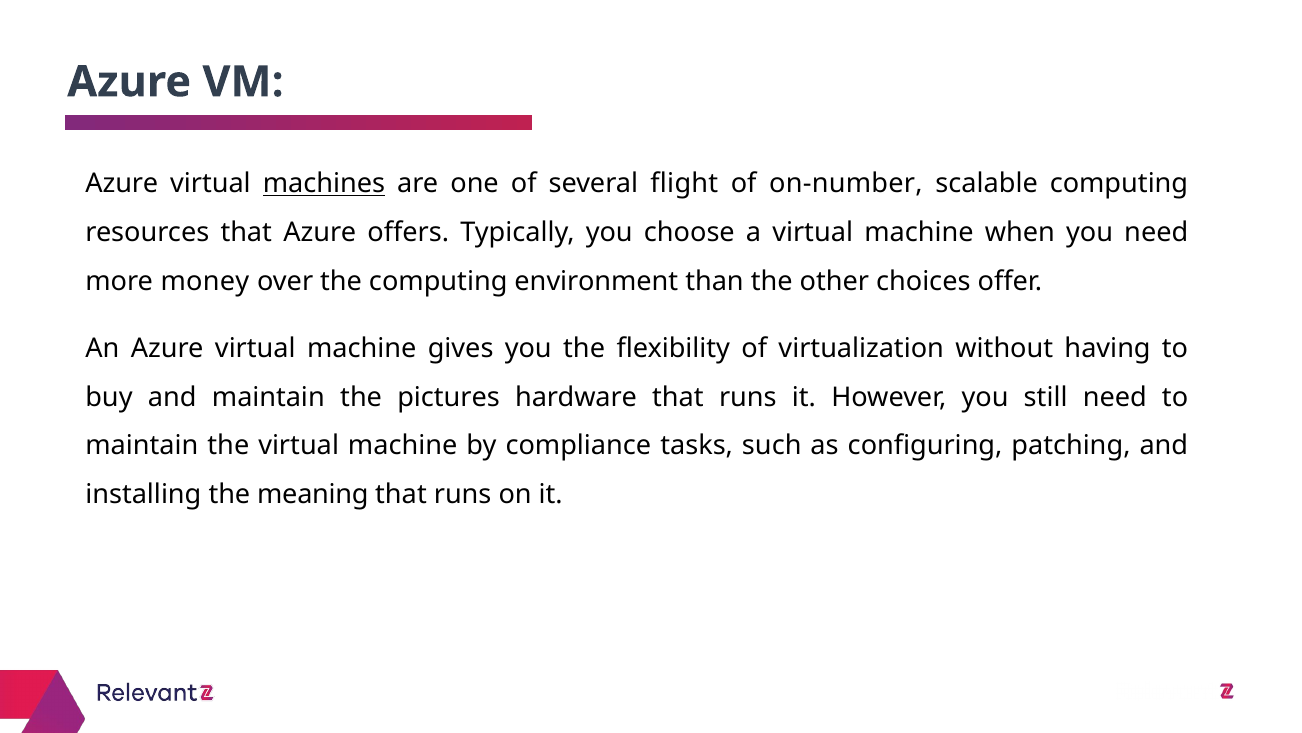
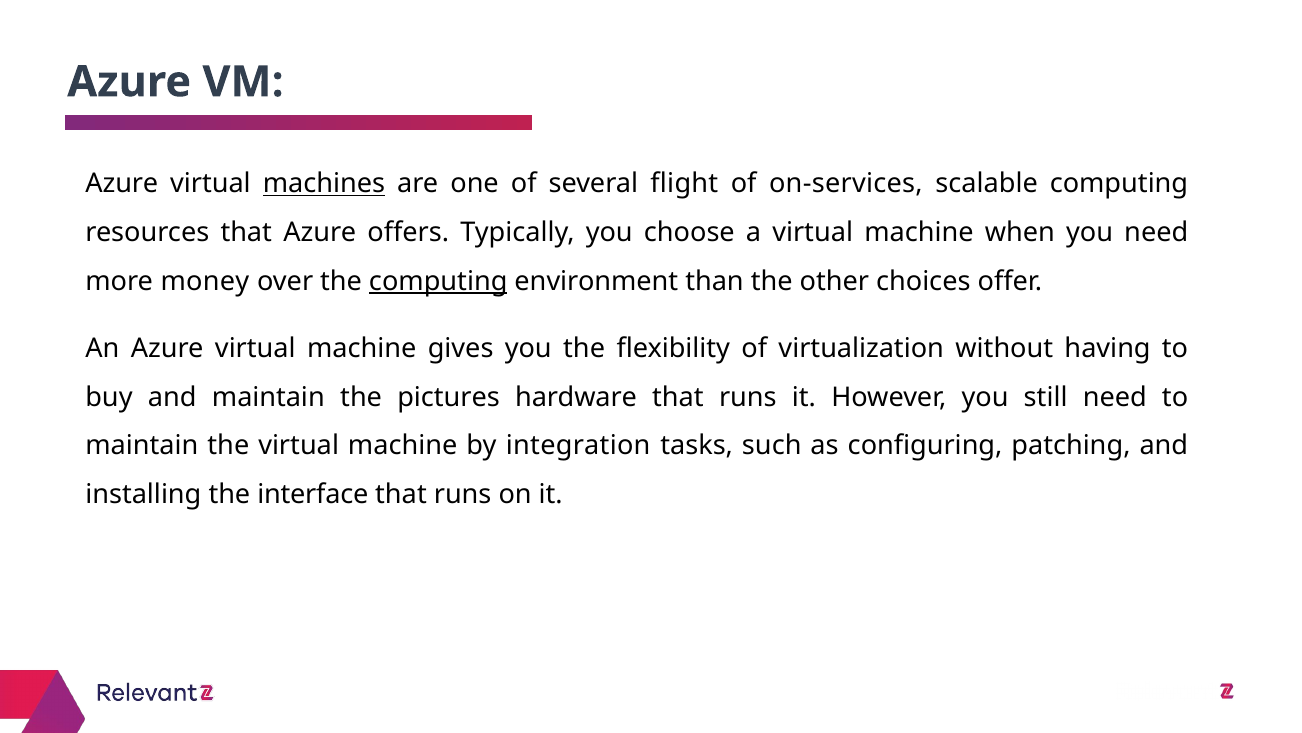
on-number: on-number -> on-services (846, 184)
computing underline: none -> present (438, 281)
compliance: compliance -> integration (578, 446)
meaning: meaning -> interface (313, 494)
